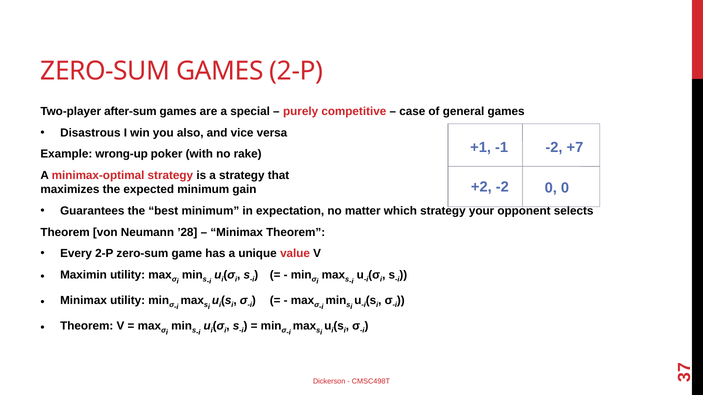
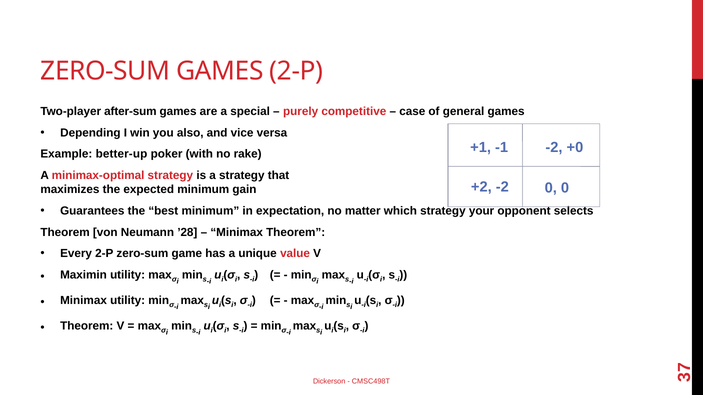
Disastrous: Disastrous -> Depending (90, 133)
+7: +7 -> +0 (575, 147)
wrong-up: wrong-up -> better-up (121, 154)
